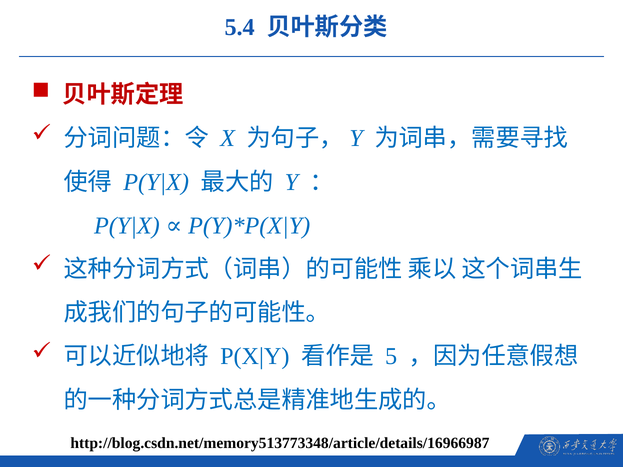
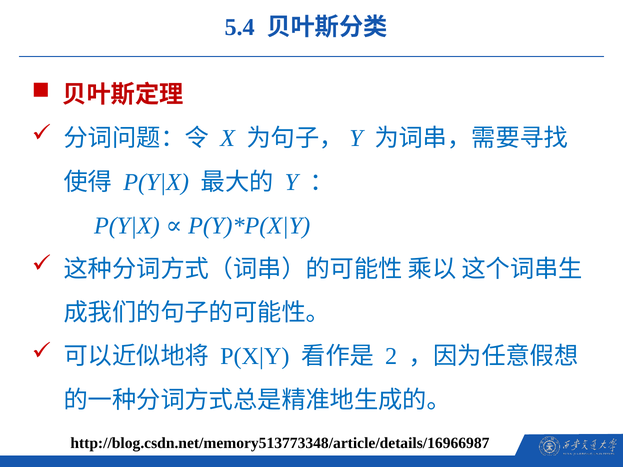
5: 5 -> 2 (391, 357)
